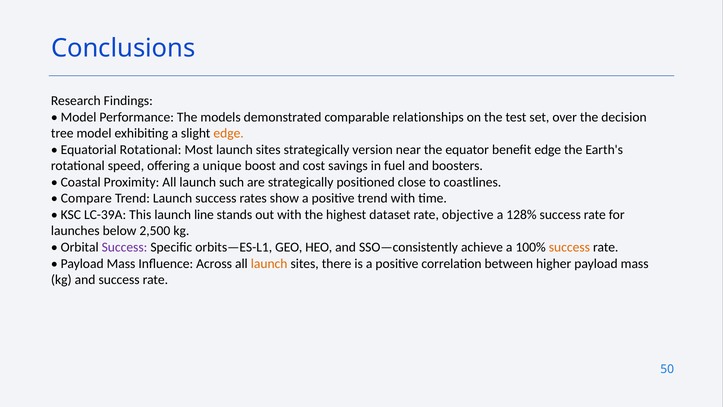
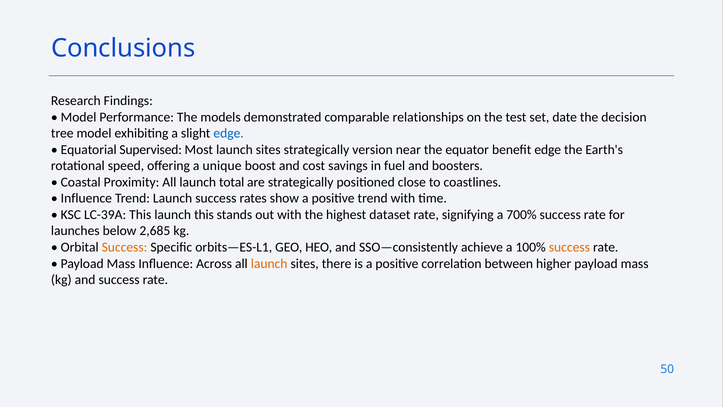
over: over -> date (565, 117)
edge colour: orange -> blue (229, 133)
Equatorial Rotational: Rotational -> Supervised (151, 149)
such: such -> total (232, 182)
Compare: Compare -> Influence (86, 198)
launch line: line -> this (204, 215)
objective: objective -> signifying (468, 215)
128%: 128% -> 700% (521, 215)
2,500: 2,500 -> 2,685 (155, 231)
Success colour: purple -> orange (124, 247)
